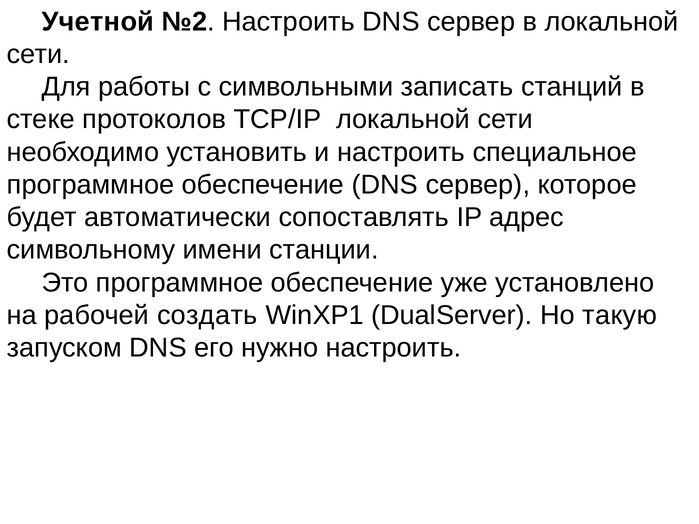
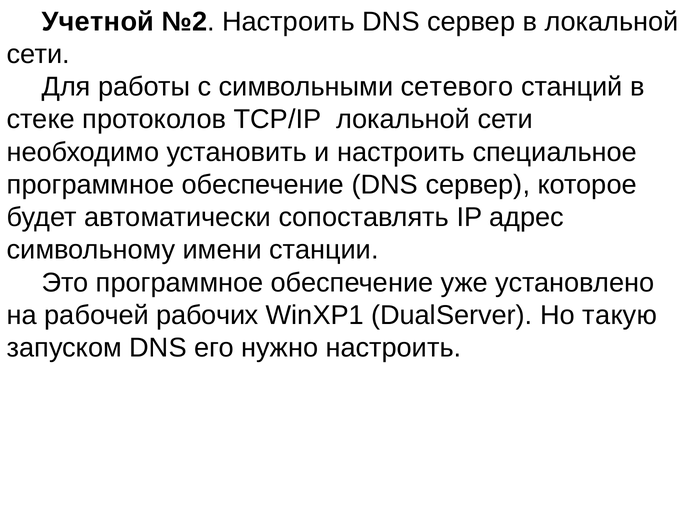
записать: записать -> сетевого (457, 87)
создать: создать -> рабочих (207, 315)
